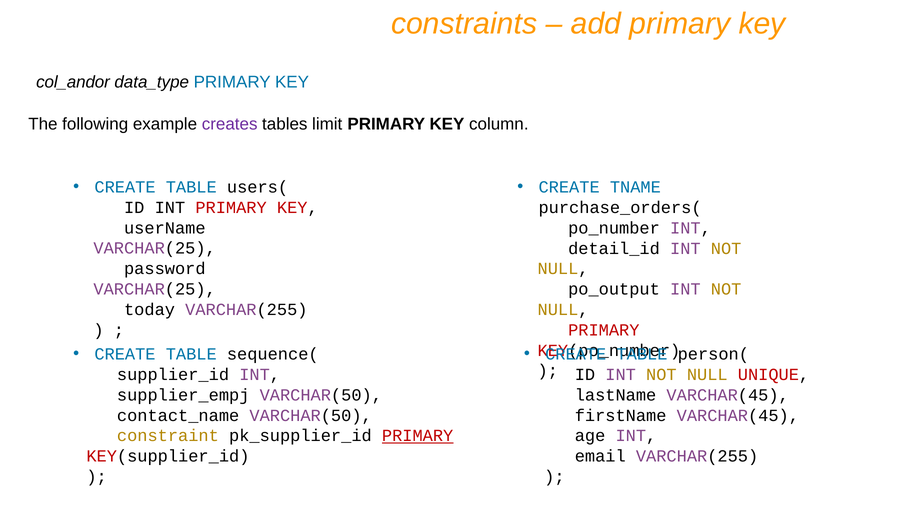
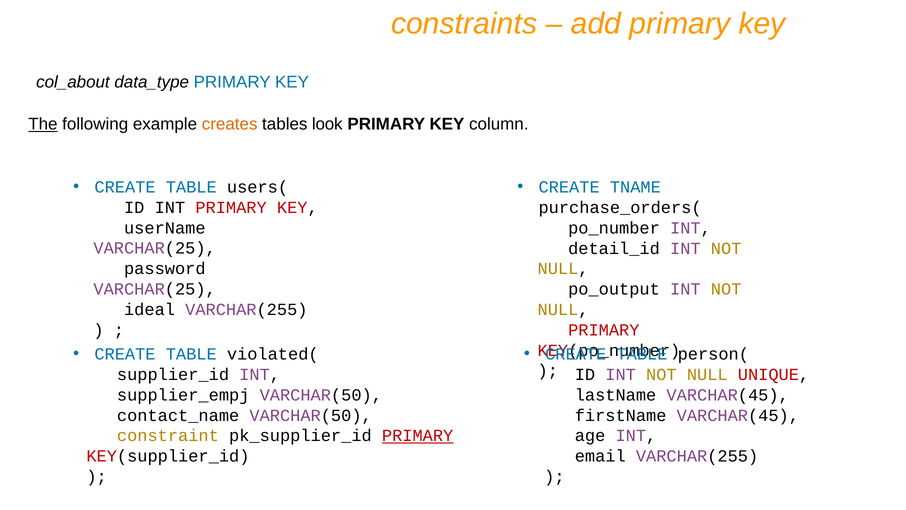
col_andor: col_andor -> col_about (73, 82)
The underline: none -> present (43, 124)
creates colour: purple -> orange (230, 124)
limit: limit -> look (327, 124)
today: today -> ideal (150, 309)
sequence(: sequence( -> violated( (273, 354)
